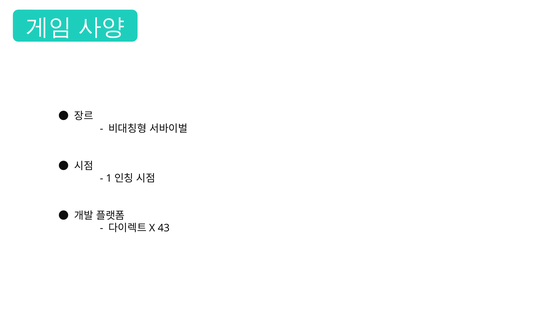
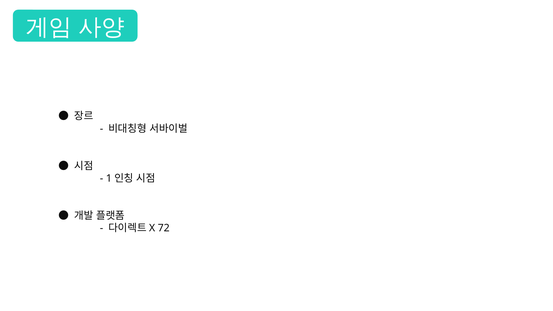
43: 43 -> 72 (164, 228)
